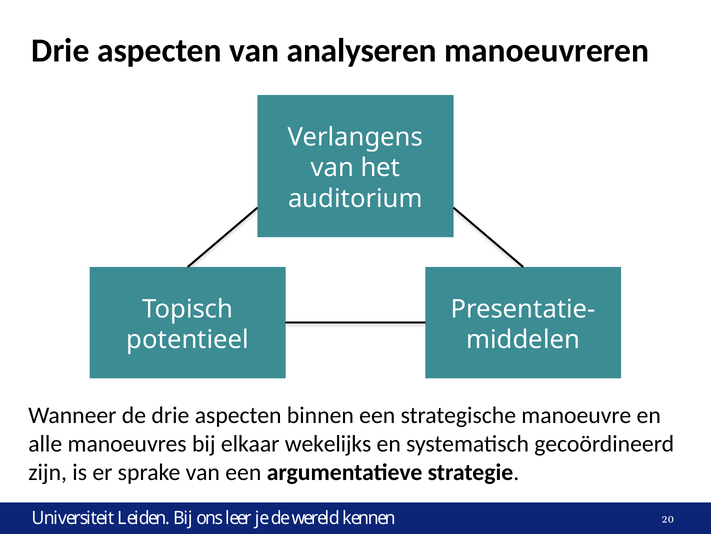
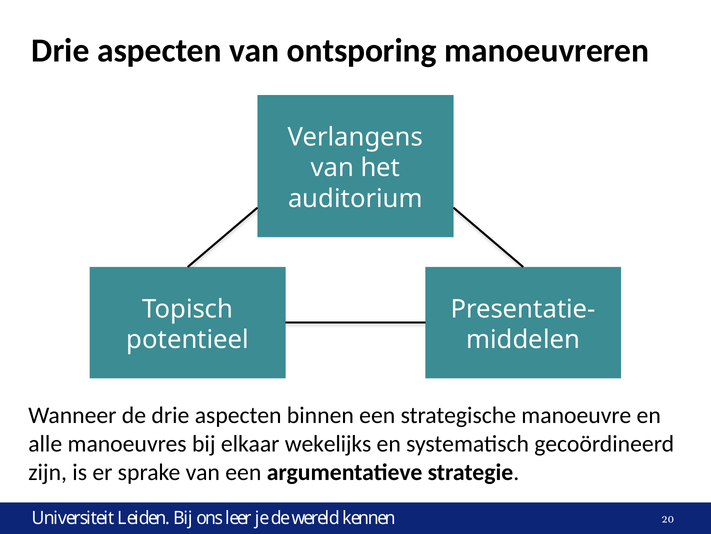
analyseren: analyseren -> ontsporing (362, 51)
